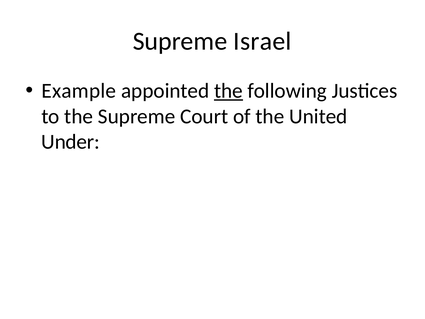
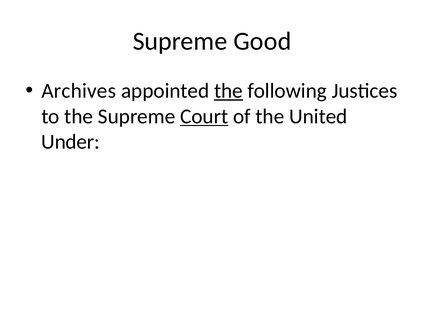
Israel: Israel -> Good (262, 41)
Example: Example -> Archives (79, 91)
Court underline: none -> present (204, 116)
